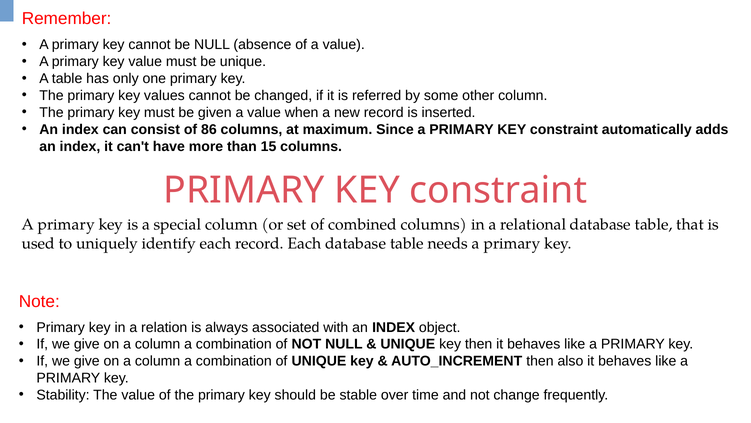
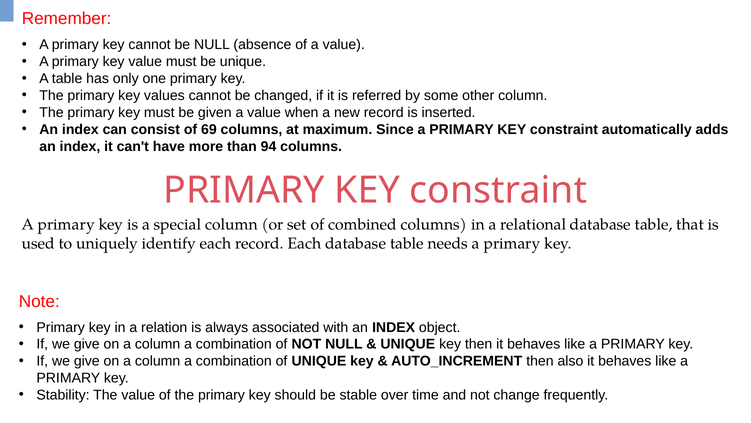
86: 86 -> 69 (209, 129)
15: 15 -> 94 (269, 146)
